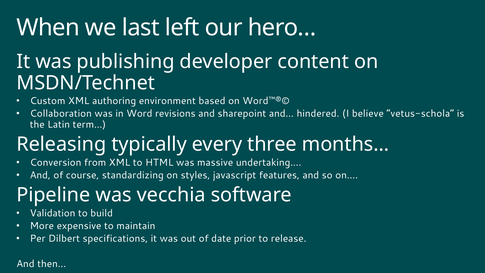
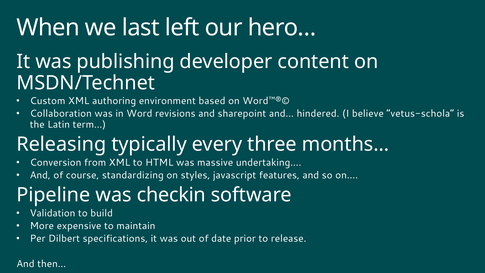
vecchia: vecchia -> checkin (171, 195)
